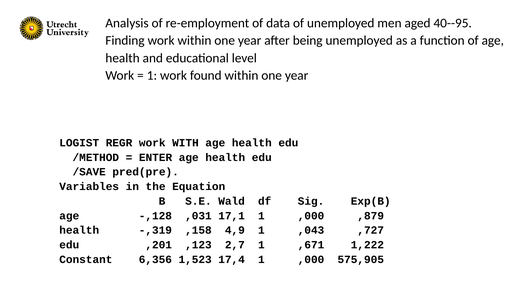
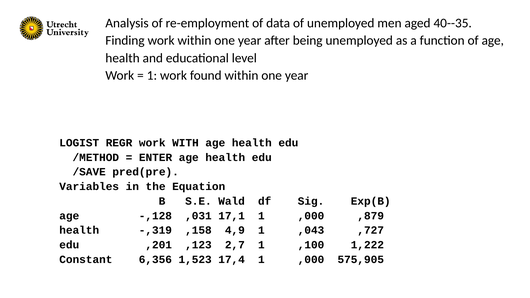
40--95: 40--95 -> 40--35 (453, 23)
,671: ,671 -> ,100 (311, 245)
